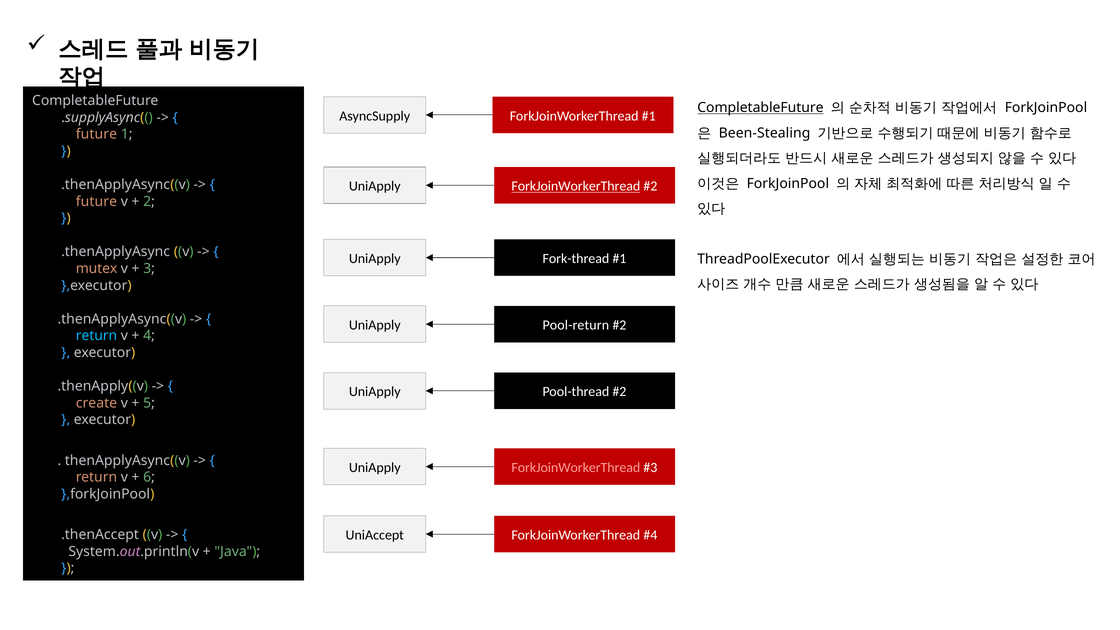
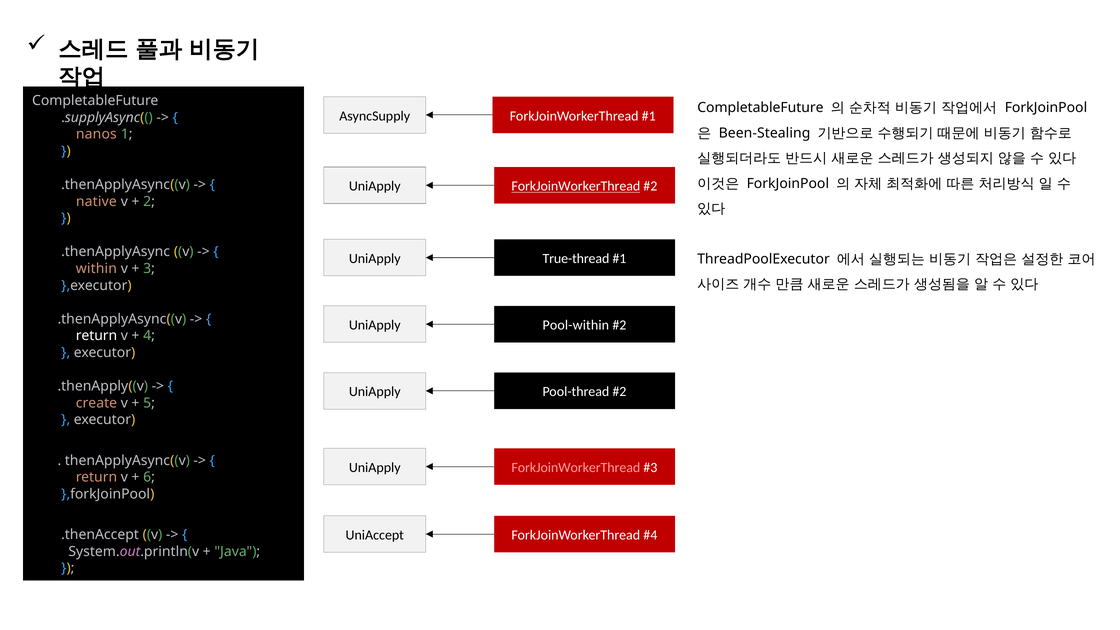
CompletableFuture underline: present -> none (760, 108)
future: future -> nanos (96, 134)
future: future -> native (96, 201)
Fork-thread: Fork-thread -> True-thread (576, 259)
mutex: mutex -> within (96, 269)
Pool-return: Pool-return -> Pool-within (576, 325)
return colour: light blue -> white (96, 336)
